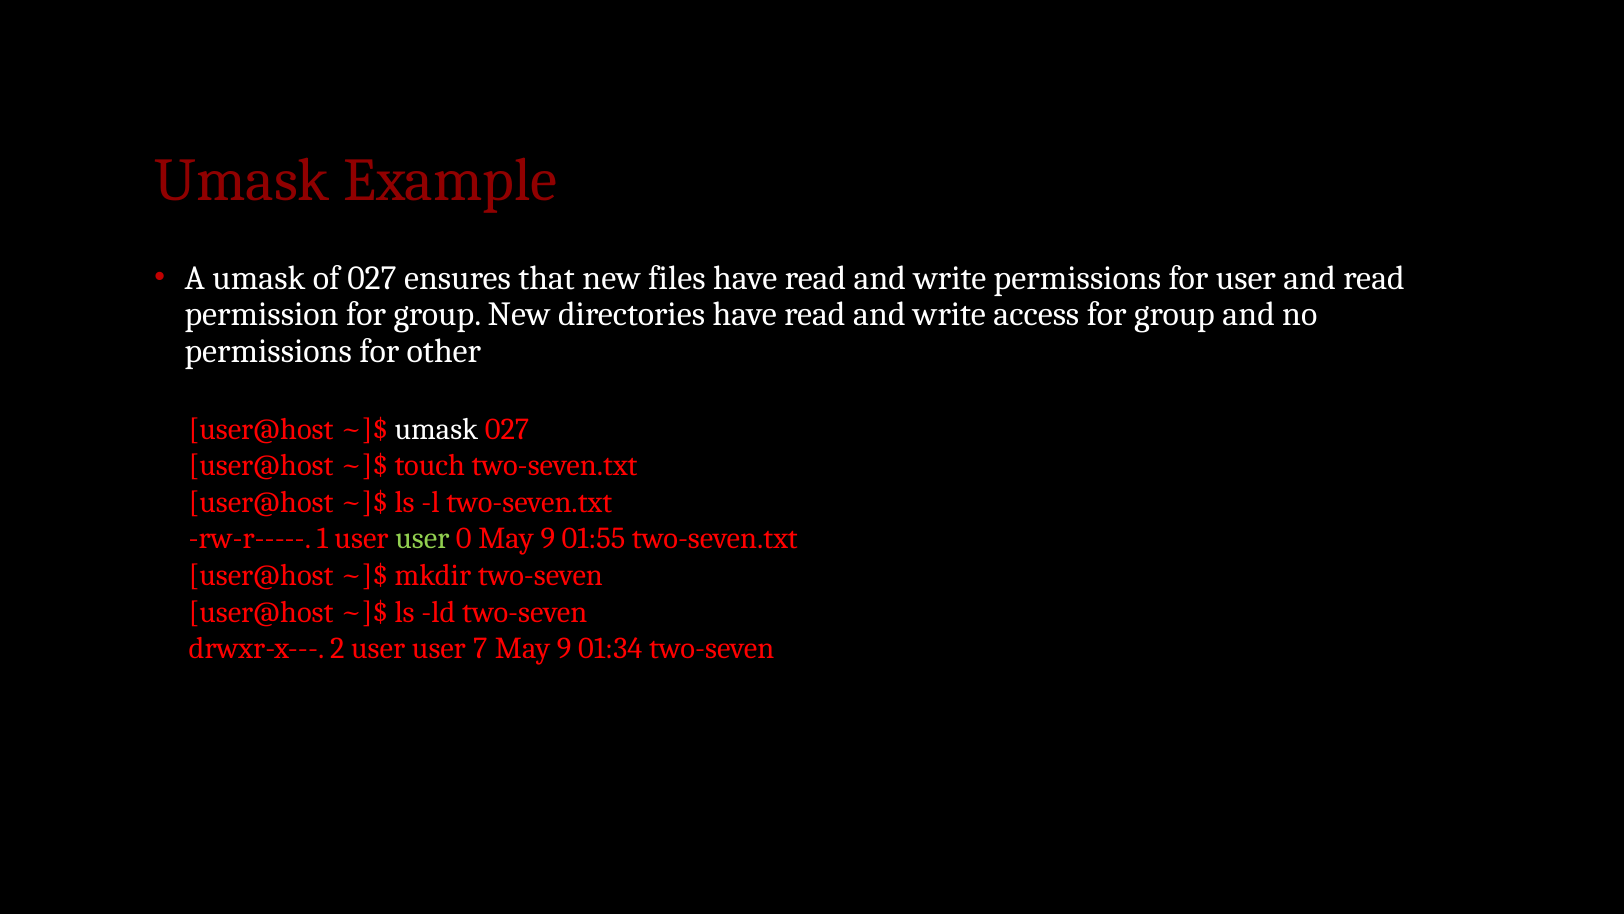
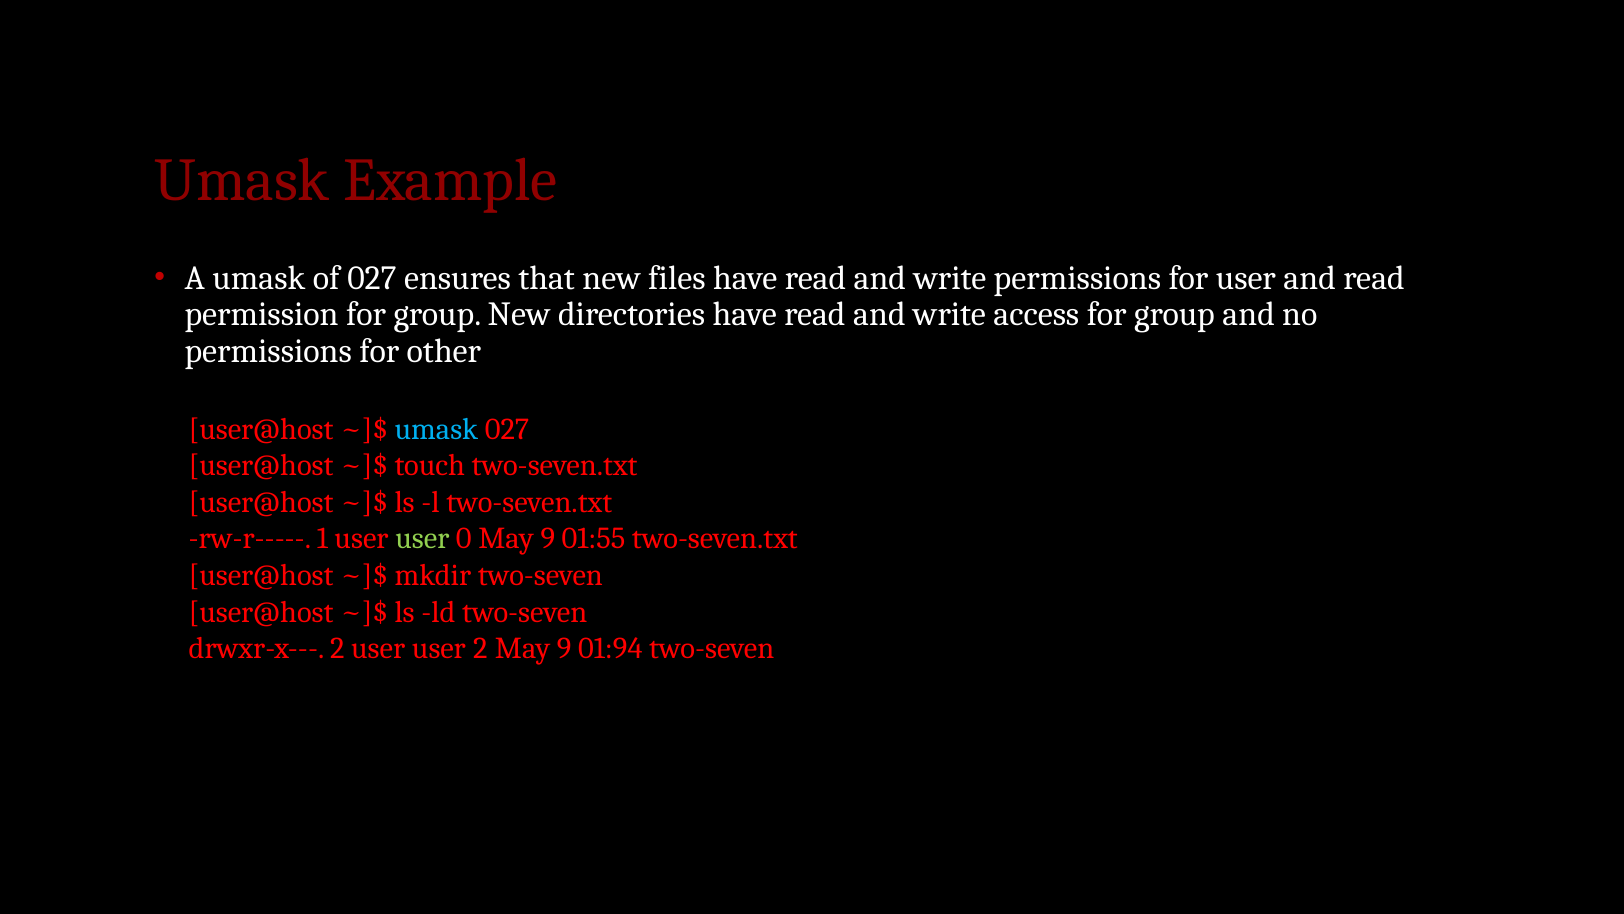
umask colour: white -> light blue (436, 429)
user 7: 7 -> 2 (480, 648)
01:34: 01:34 -> 01:94 (610, 648)
